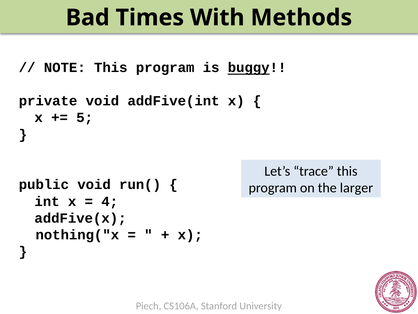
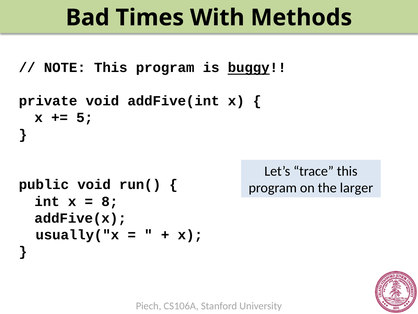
4: 4 -> 8 (110, 201)
nothing("x: nothing("x -> usually("x (77, 235)
